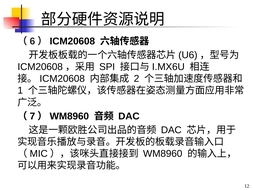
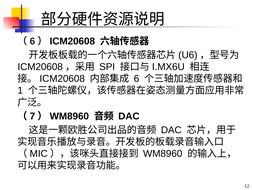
2: 2 -> 6 (137, 79)
